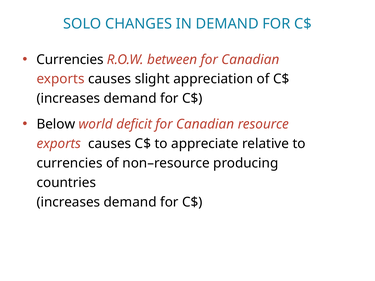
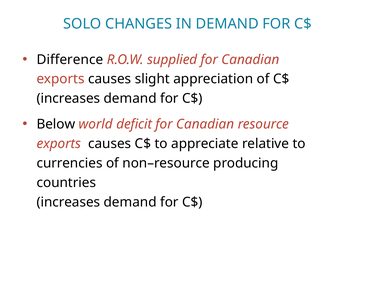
Currencies: Currencies -> Difference (70, 60)
between: between -> supplied (172, 60)
